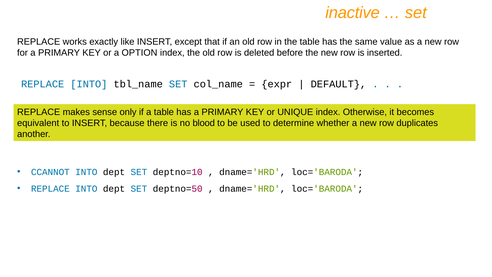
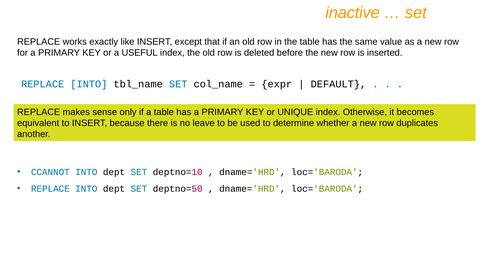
OPTION: OPTION -> USEFUL (140, 53)
blood: blood -> leave (204, 123)
